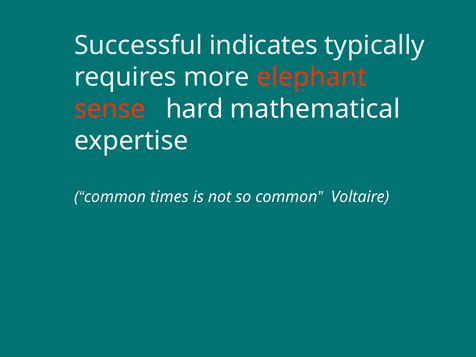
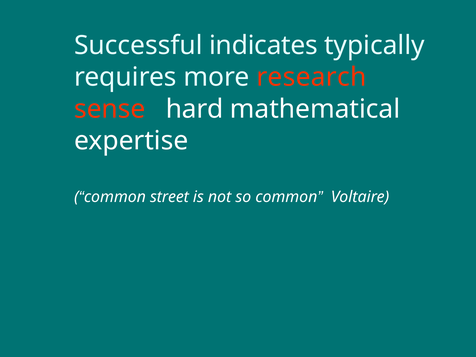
elephant: elephant -> research (311, 77)
times: times -> street (169, 197)
